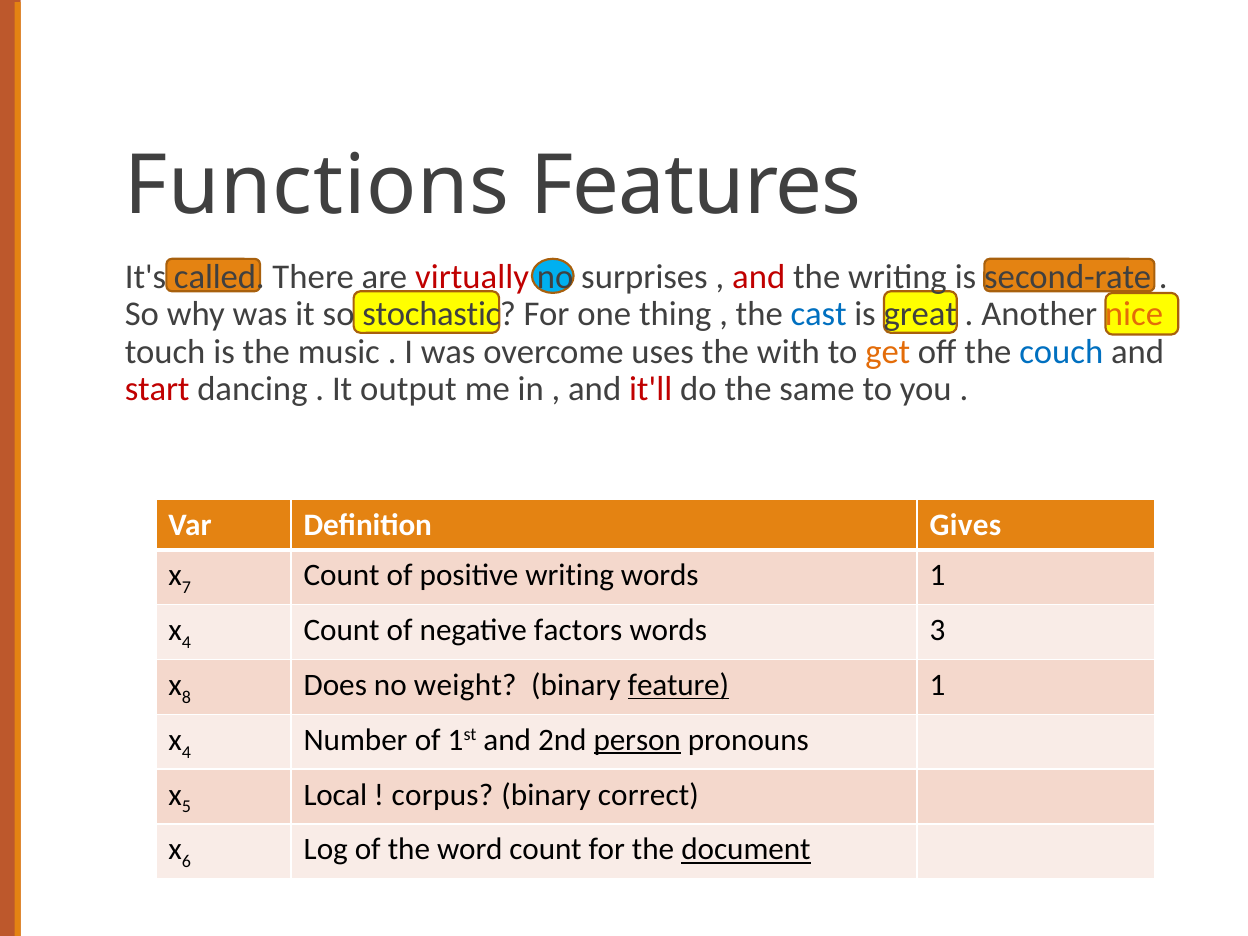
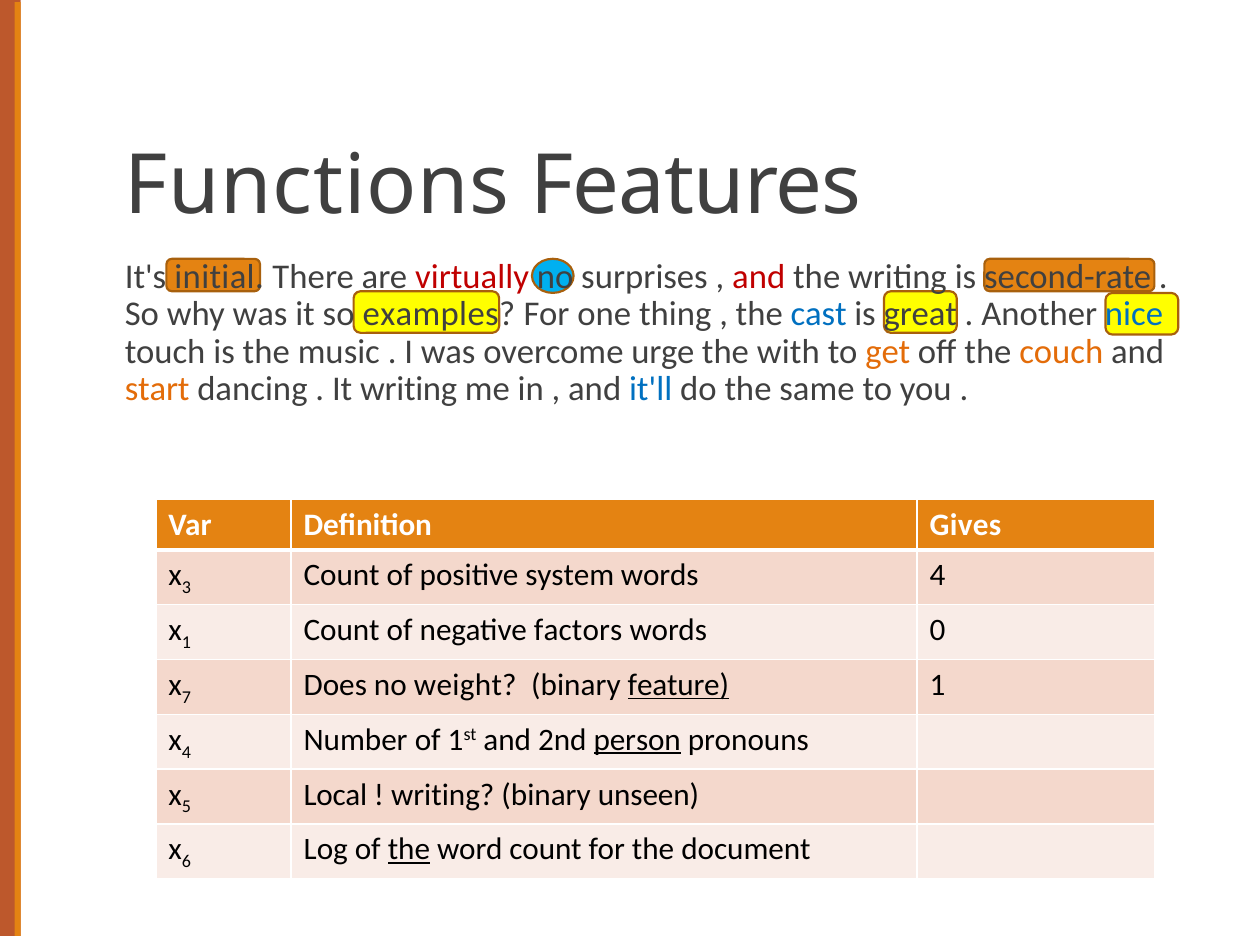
called: called -> initial (219, 277)
stochastic: stochastic -> examples (439, 314)
nice colour: orange -> blue (1134, 314)
uses: uses -> urge (663, 352)
couch colour: blue -> orange (1061, 352)
start colour: red -> orange (157, 389)
It output: output -> writing (409, 389)
it'll colour: red -> blue (651, 389)
7: 7 -> 3 (186, 588)
positive writing: writing -> system (570, 575)
words 1: 1 -> 4 (938, 575)
4: 4 -> 1 (186, 642)
3: 3 -> 0 (938, 630)
8: 8 -> 7 (186, 697)
corpus: corpus -> writing (443, 795)
correct: correct -> unseen (649, 795)
the underline: none -> present (409, 850)
document underline: present -> none (746, 850)
